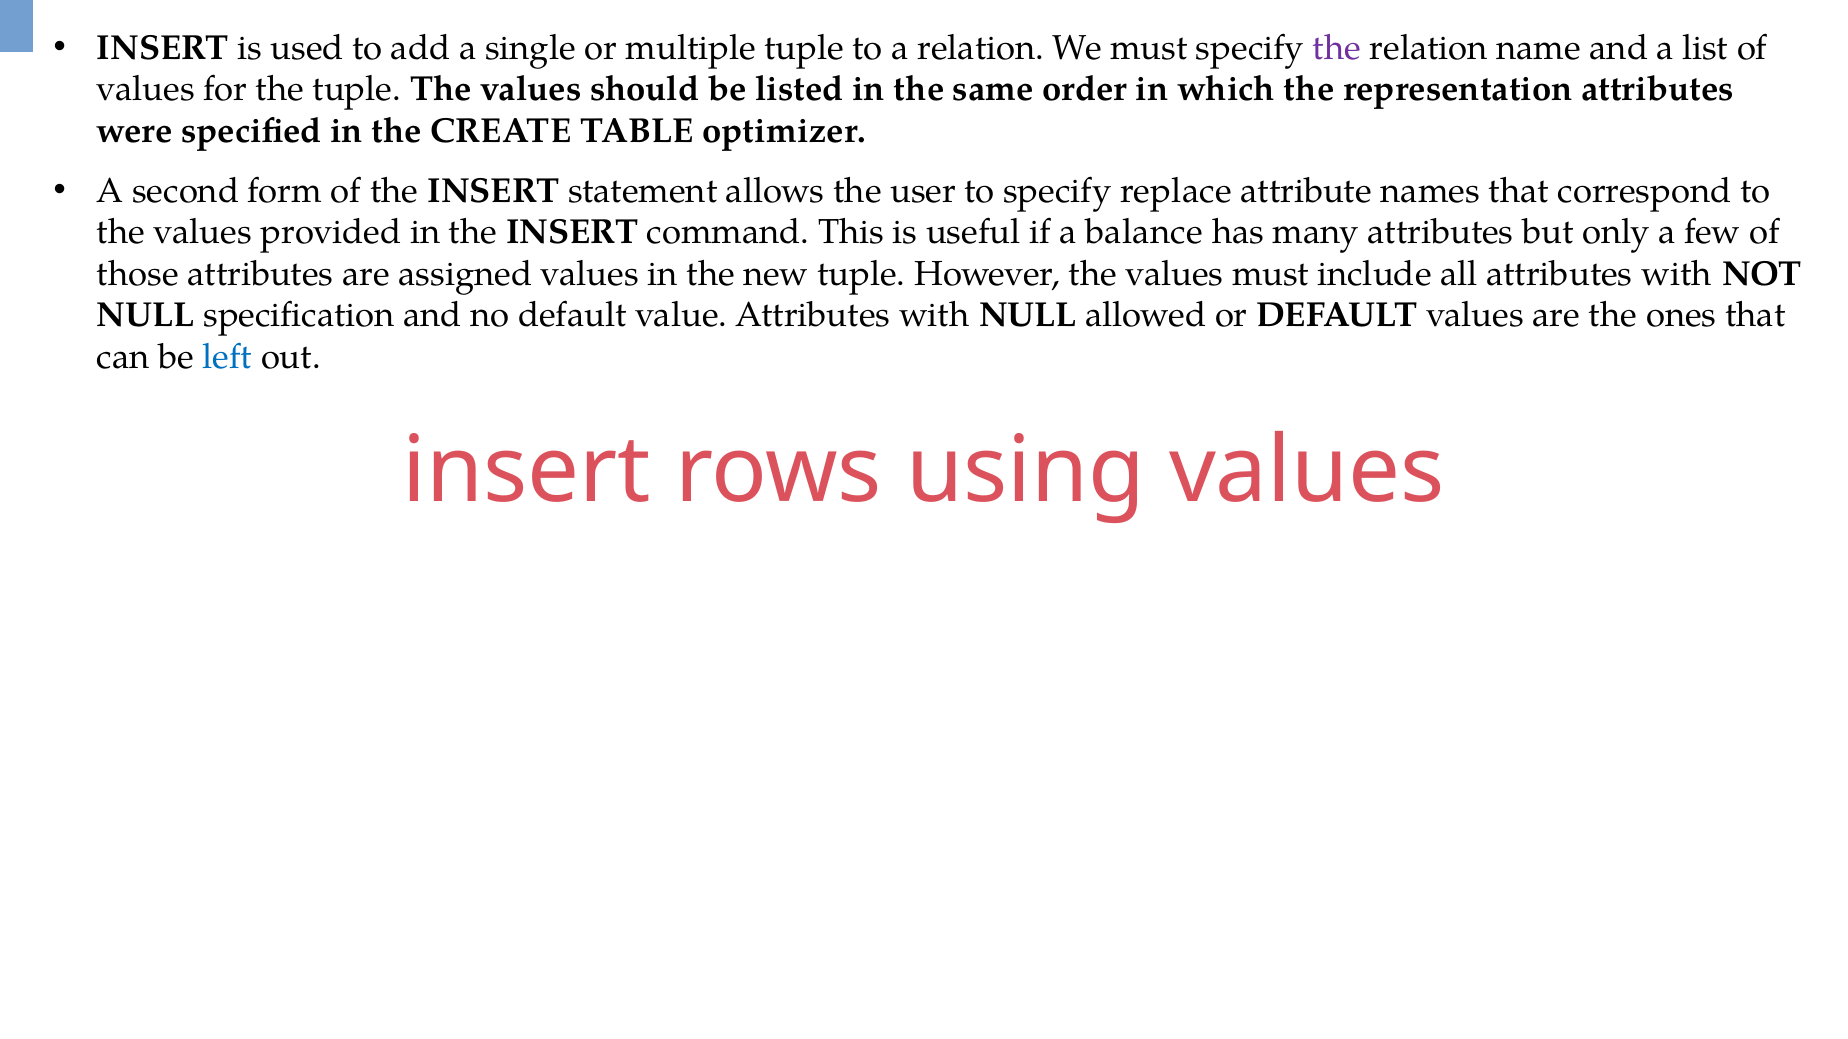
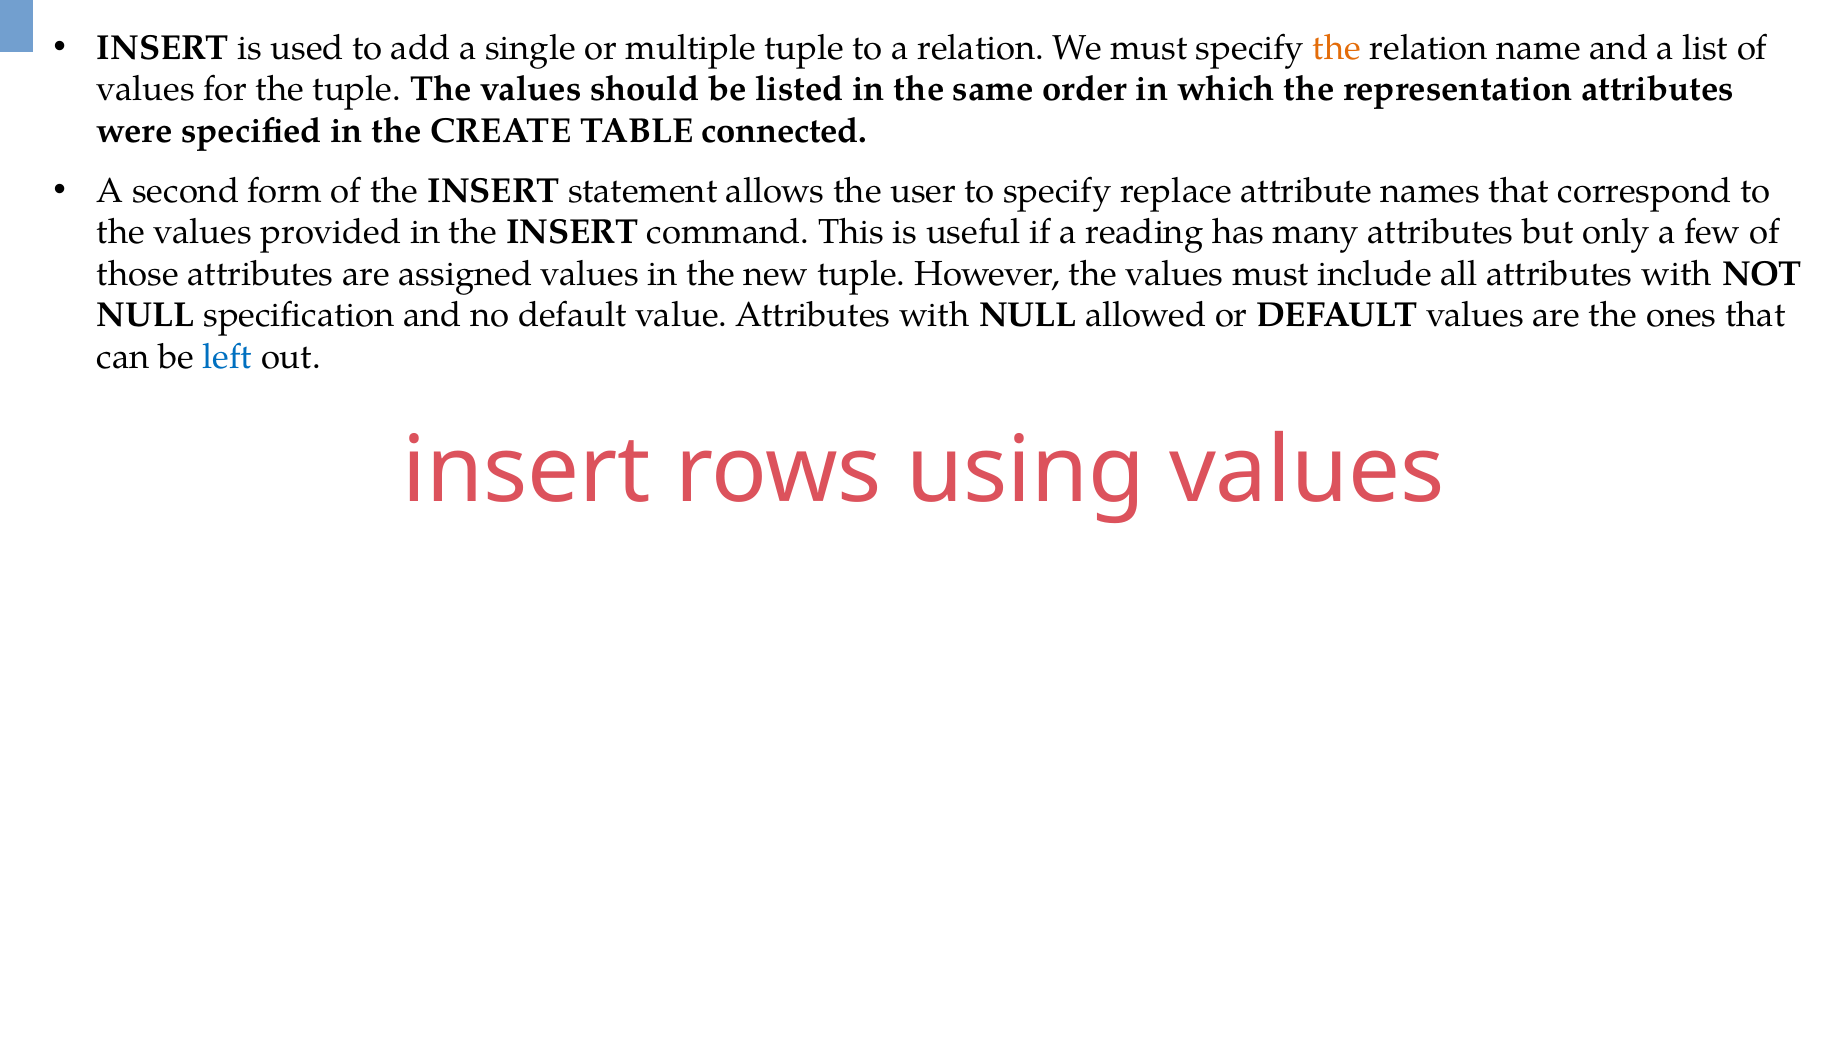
the colour: purple -> orange (1337, 48)
optimizer: optimizer -> connected (785, 131)
balance: balance -> reading (1144, 232)
